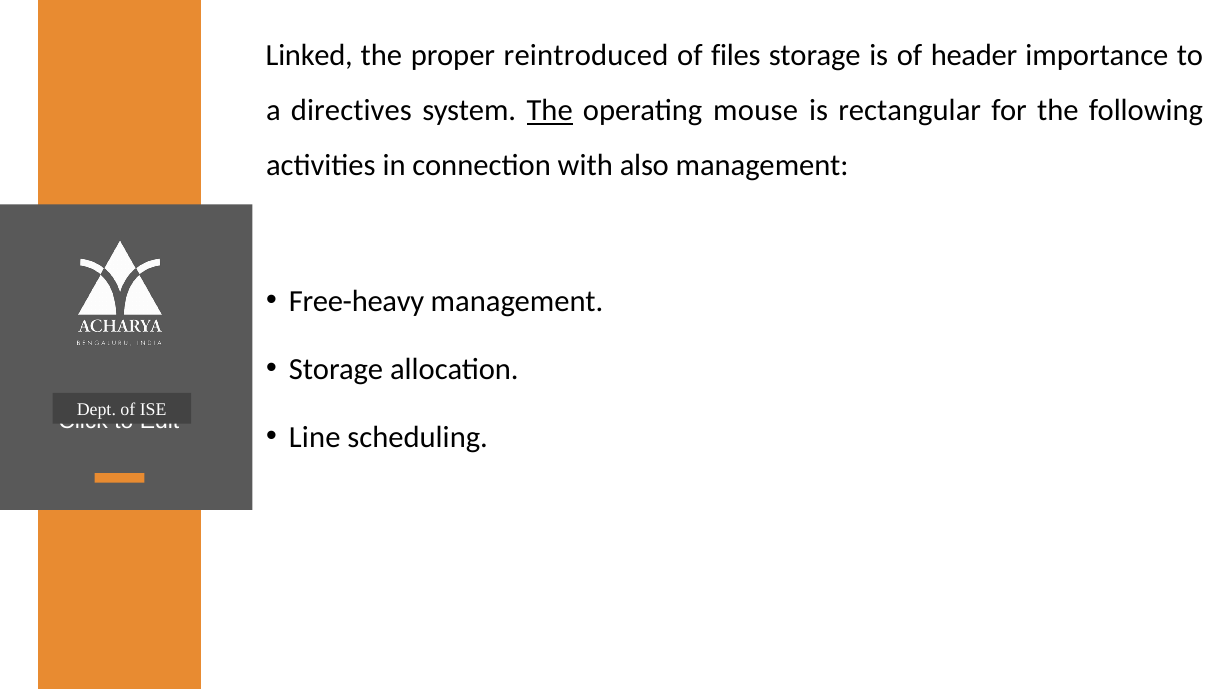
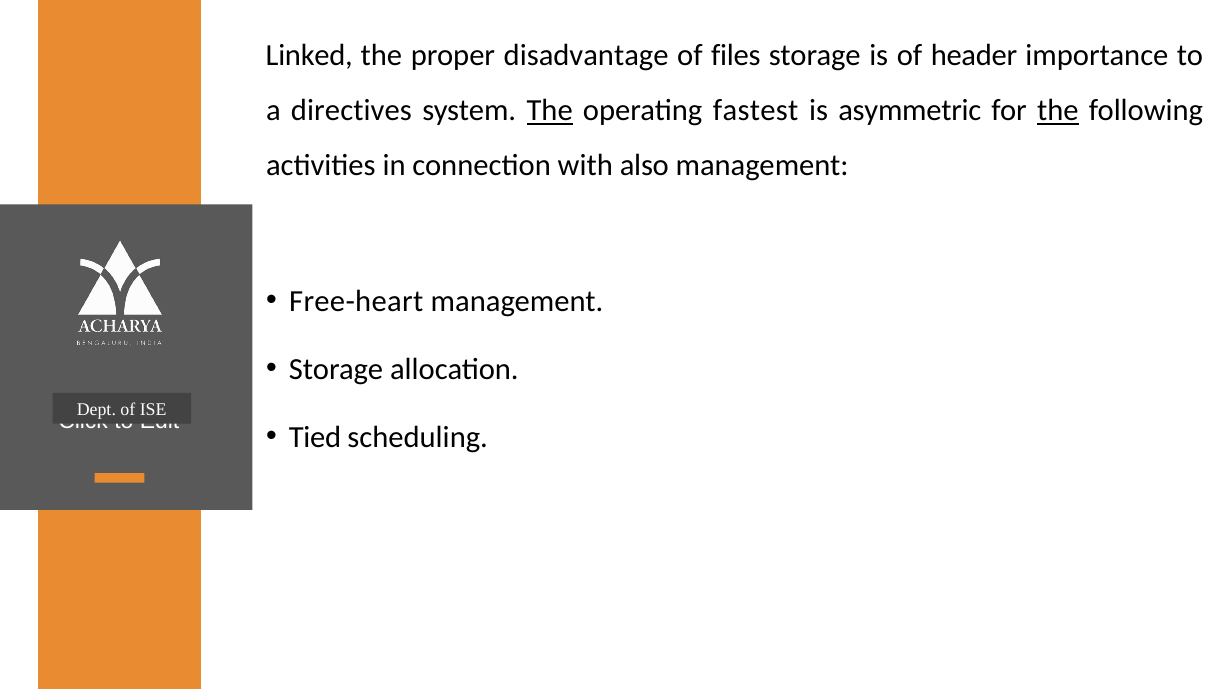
reintroduced: reintroduced -> disadvantage (586, 55)
mouse: mouse -> fastest (756, 111)
rectangular: rectangular -> asymmetric (910, 111)
the underline: none -> present (1058, 111)
Free-heavy: Free-heavy -> Free-heart (356, 301)
Line: Line -> Tied (315, 437)
